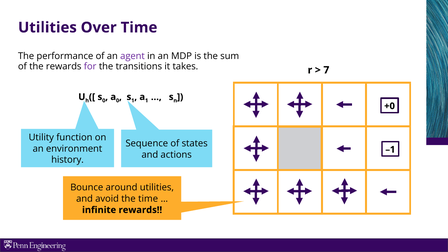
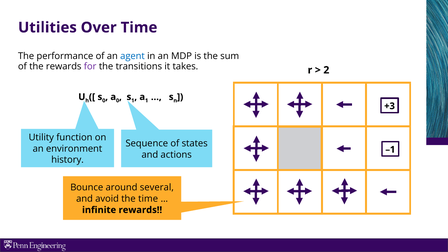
agent colour: purple -> blue (133, 56)
7: 7 -> 2 (326, 70)
+0: +0 -> +3 (390, 106)
around utilities: utilities -> several (157, 188)
